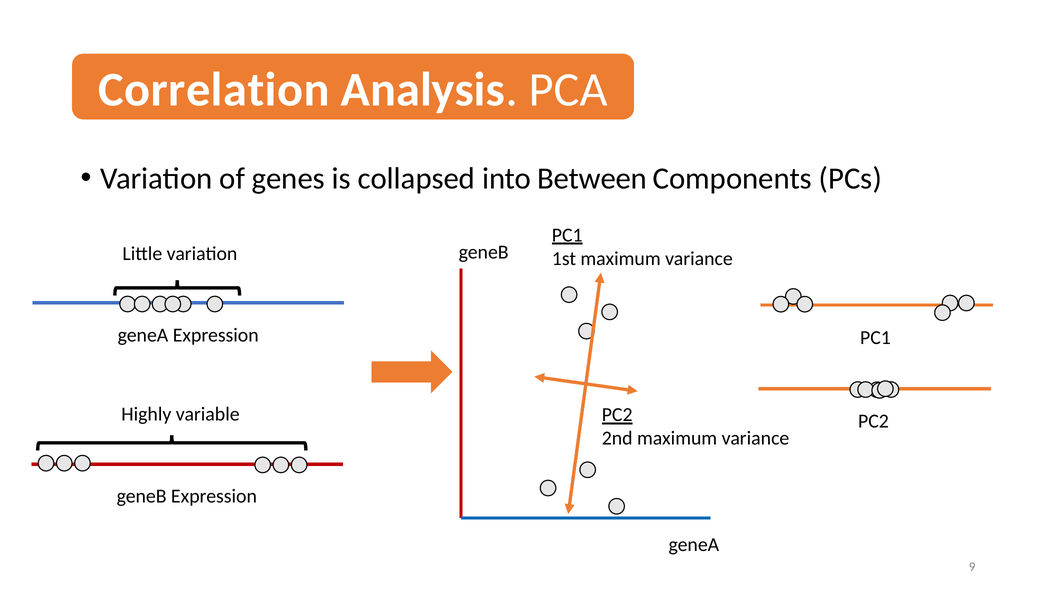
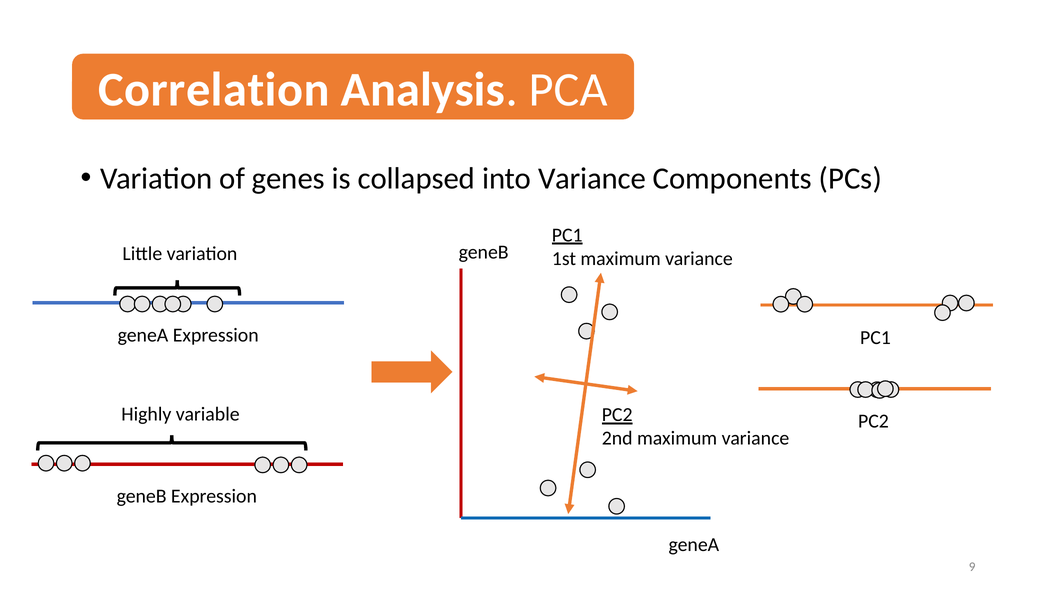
into Between: Between -> Variance (592, 178)
